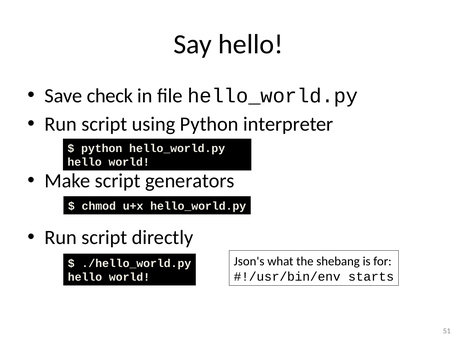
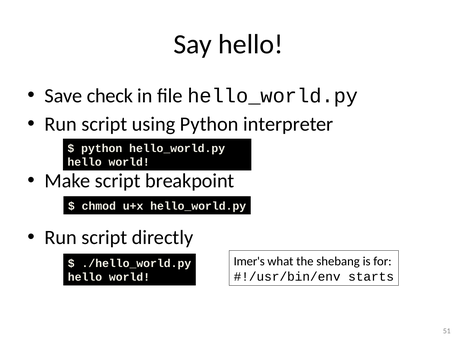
generators: generators -> breakpoint (190, 181)
Json's: Json's -> Imer's (249, 262)
